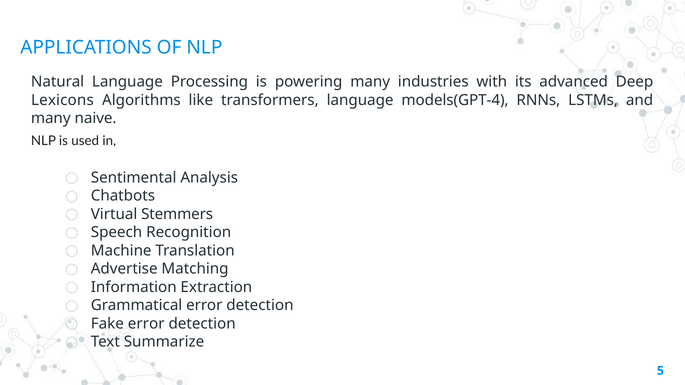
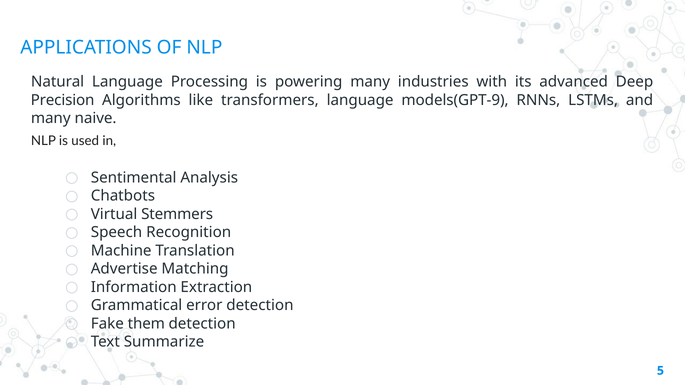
Lexicons: Lexicons -> Precision (63, 100)
models(GPT-4: models(GPT-4 -> models(GPT-9 (455, 100)
Fake error: error -> them (146, 324)
